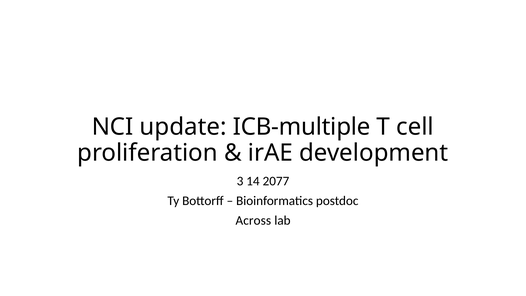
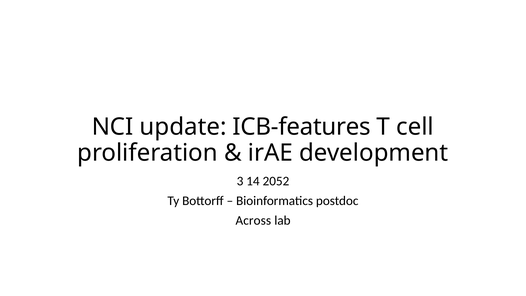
ICB-multiple: ICB-multiple -> ICB-features (302, 127)
2077: 2077 -> 2052 (276, 181)
